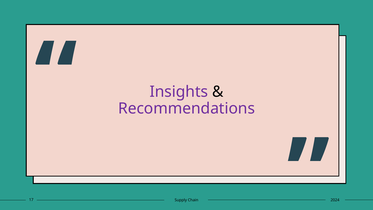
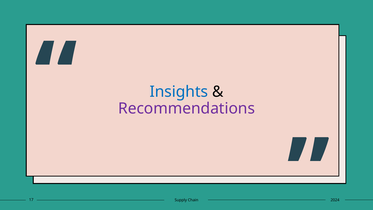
Insights colour: purple -> blue (179, 92)
